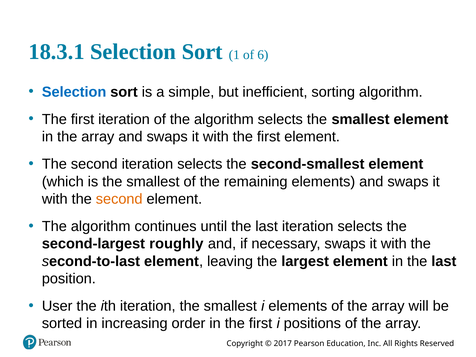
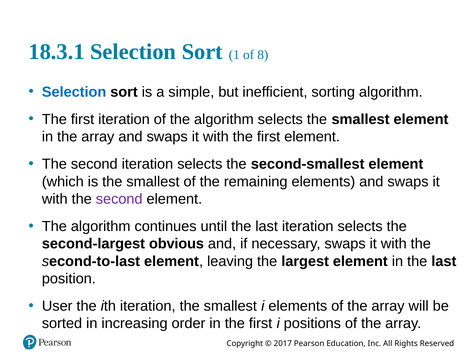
6: 6 -> 8 (263, 55)
second colour: orange -> purple (119, 199)
roughly: roughly -> obvious (177, 244)
